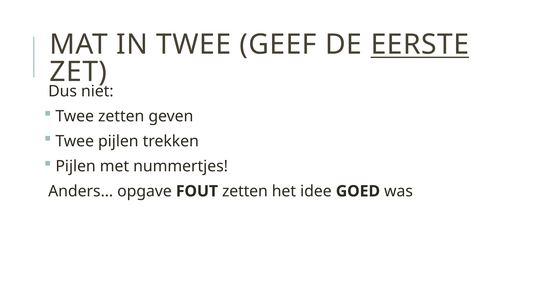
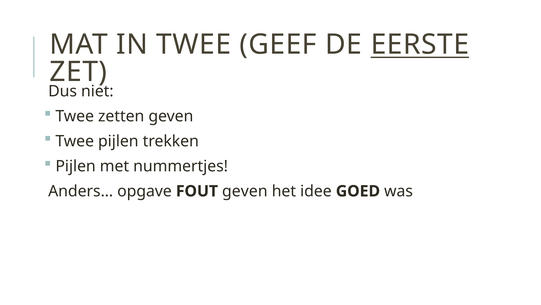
FOUT zetten: zetten -> geven (245, 191)
